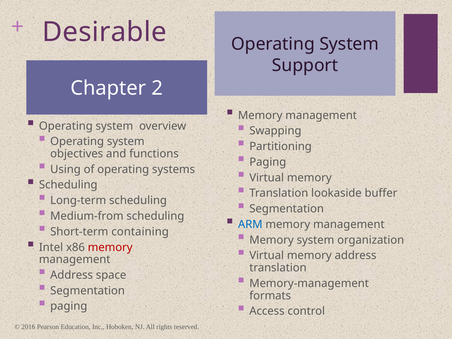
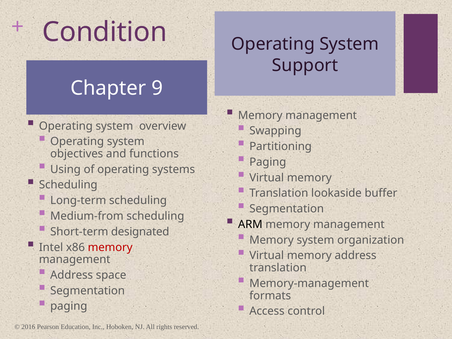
Desirable: Desirable -> Condition (105, 32)
2: 2 -> 9 (157, 88)
ARM colour: blue -> black (250, 224)
containing: containing -> designated (140, 232)
